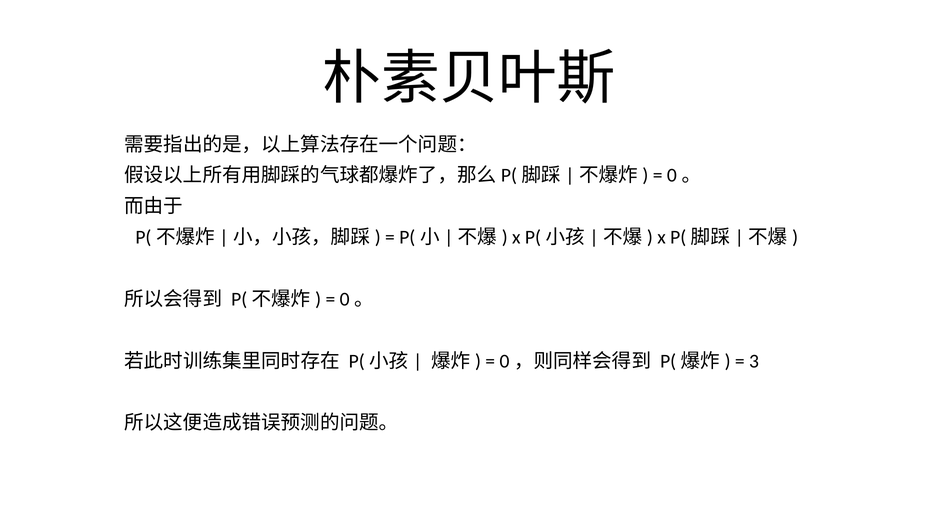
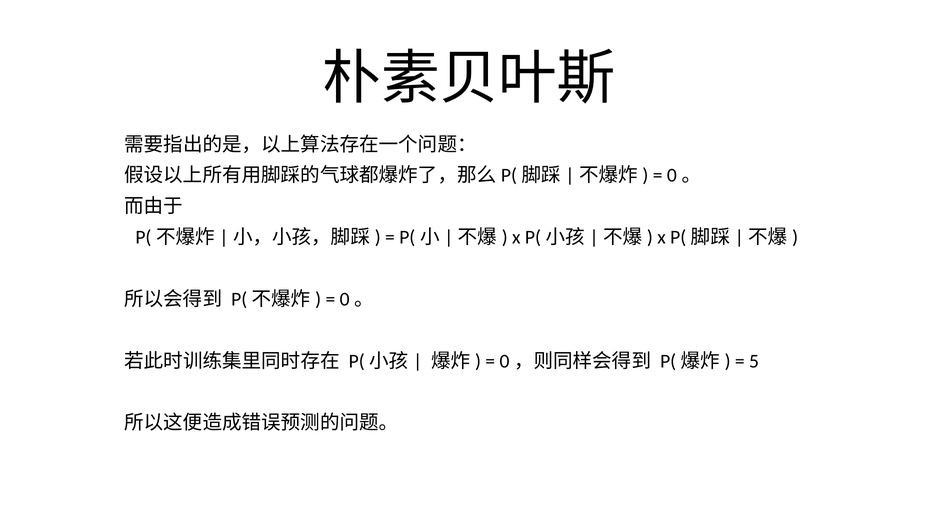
3: 3 -> 5 (754, 361)
